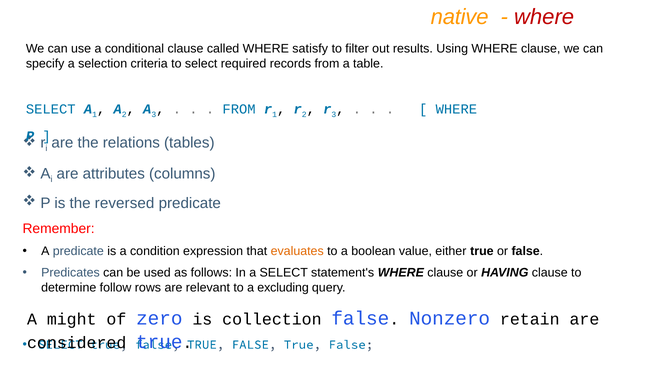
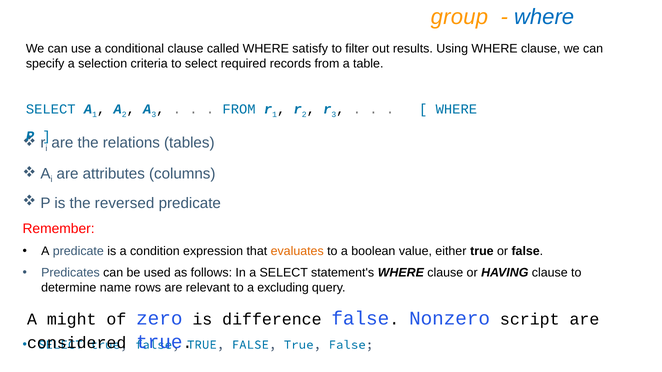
native: native -> group (459, 17)
where colour: red -> blue (544, 17)
follow: follow -> name (115, 288)
collection: collection -> difference (272, 320)
retain: retain -> script (530, 320)
